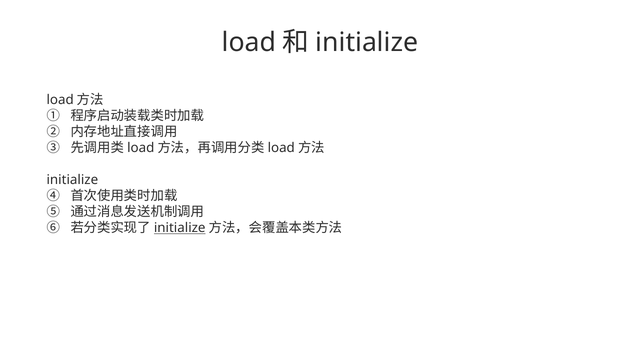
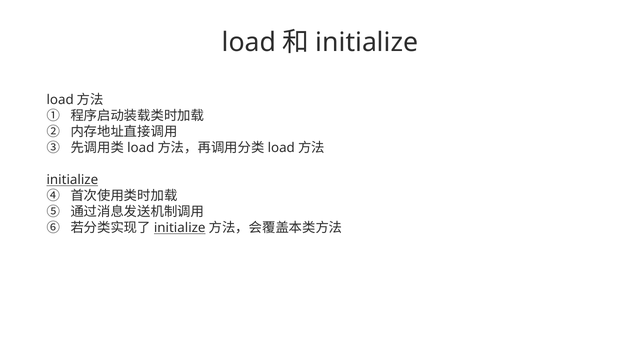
initialize underline: none -> present (72, 180)
